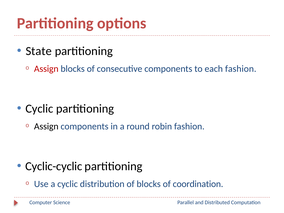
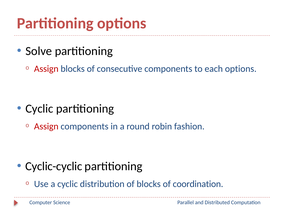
State: State -> Solve (39, 51)
each fashion: fashion -> options (241, 69)
Assign colour: black -> red (46, 126)
